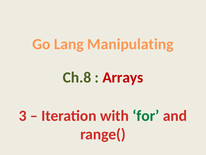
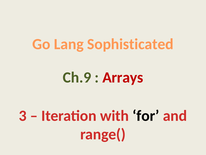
Manipulating: Manipulating -> Sophisticated (130, 44)
Ch.8: Ch.8 -> Ch.9 (77, 77)
for colour: green -> black (146, 115)
